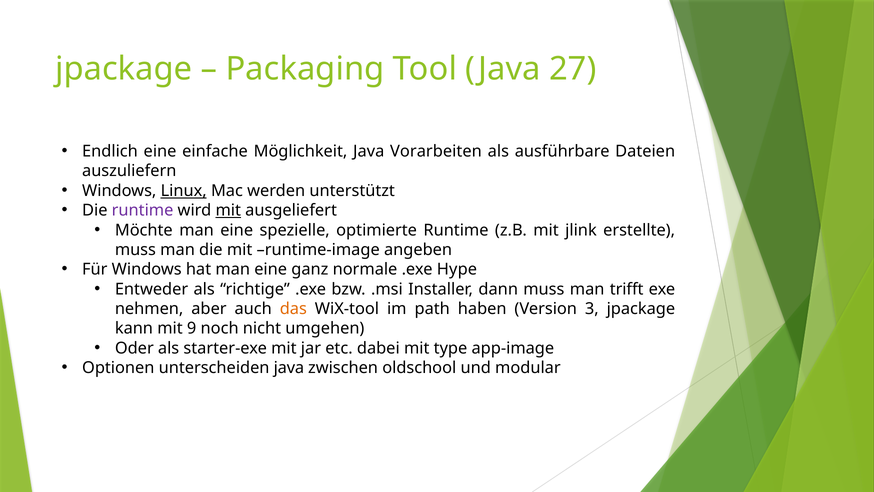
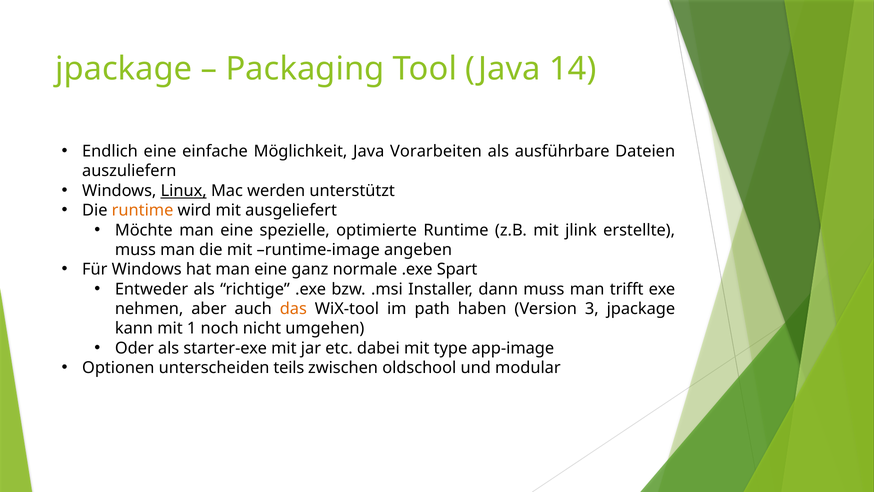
27: 27 -> 14 (573, 69)
runtime colour: purple -> orange (143, 210)
mit underline: present -> none (228, 210)
Hype: Hype -> Spart (457, 269)
9: 9 -> 1 (192, 328)
unterscheiden java: java -> teils (289, 368)
